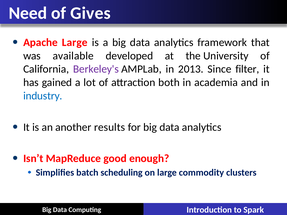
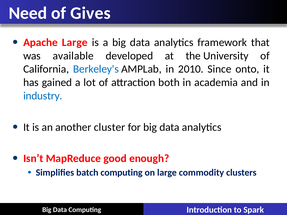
Berkeley's colour: purple -> blue (96, 69)
2013: 2013 -> 2010 (191, 69)
filter: filter -> onto (247, 69)
results: results -> cluster (110, 127)
batch scheduling: scheduling -> computing (122, 173)
